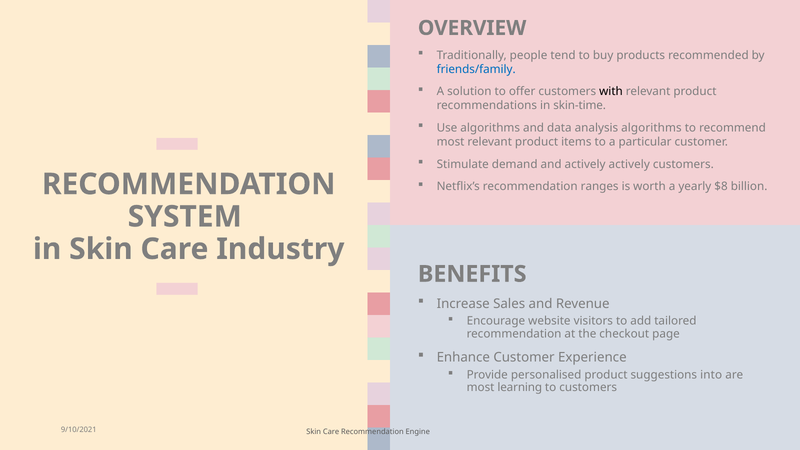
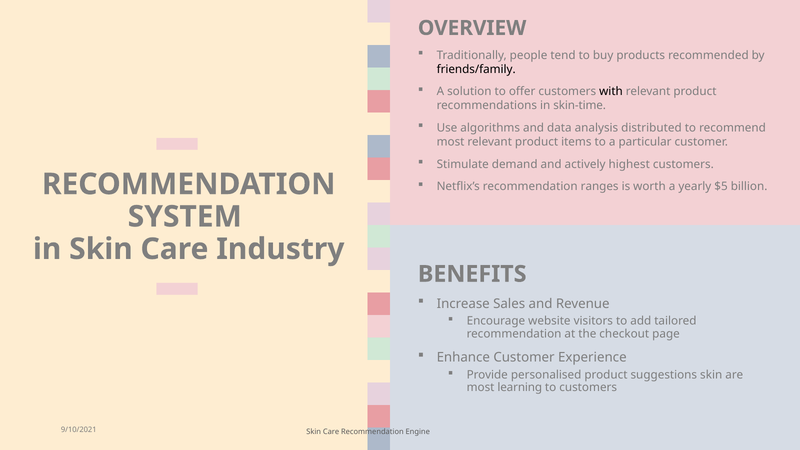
friends/family colour: blue -> black (476, 69)
analysis algorithms: algorithms -> distributed (651, 128)
actively actively: actively -> highest (629, 164)
$8: $8 -> $5 (721, 187)
suggestions into: into -> skin (711, 375)
